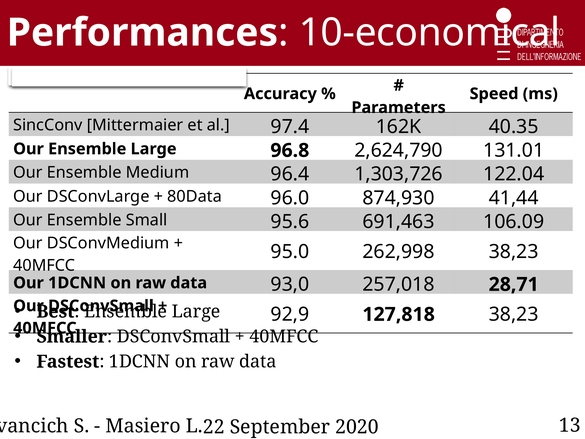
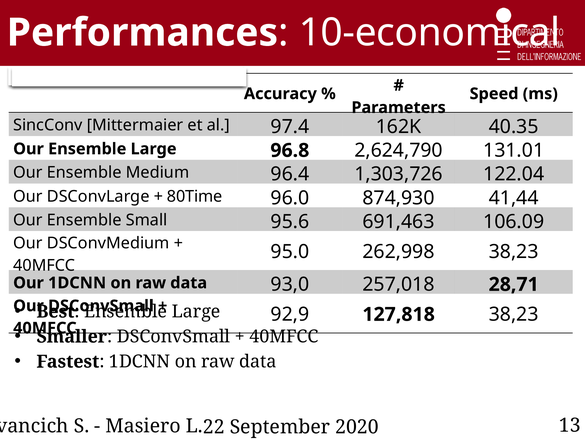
80Data: 80Data -> 80Time (195, 196)
